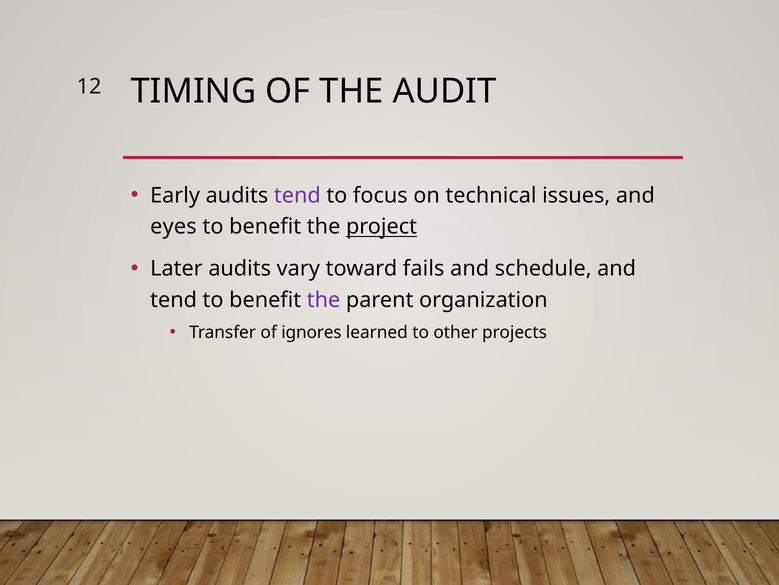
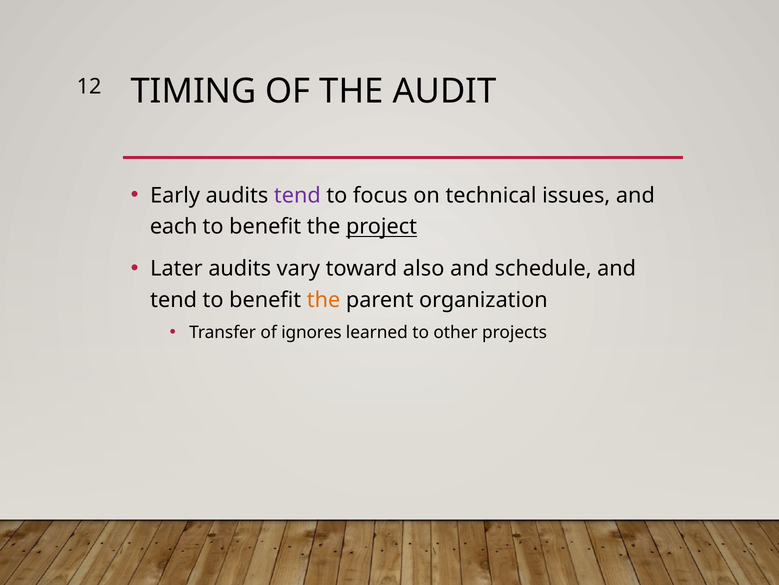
eyes: eyes -> each (174, 226)
fails: fails -> also (424, 268)
the colour: purple -> orange (324, 300)
